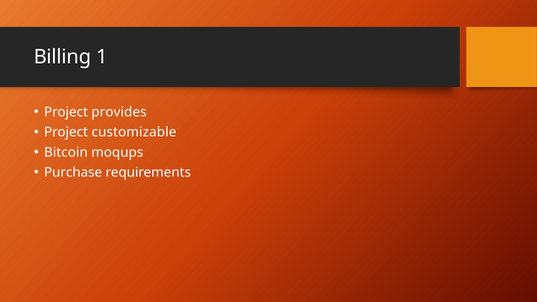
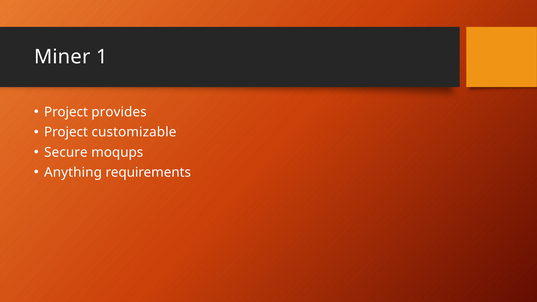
Billing: Billing -> Miner (62, 57)
Bitcoin: Bitcoin -> Secure (66, 152)
Purchase: Purchase -> Anything (73, 172)
